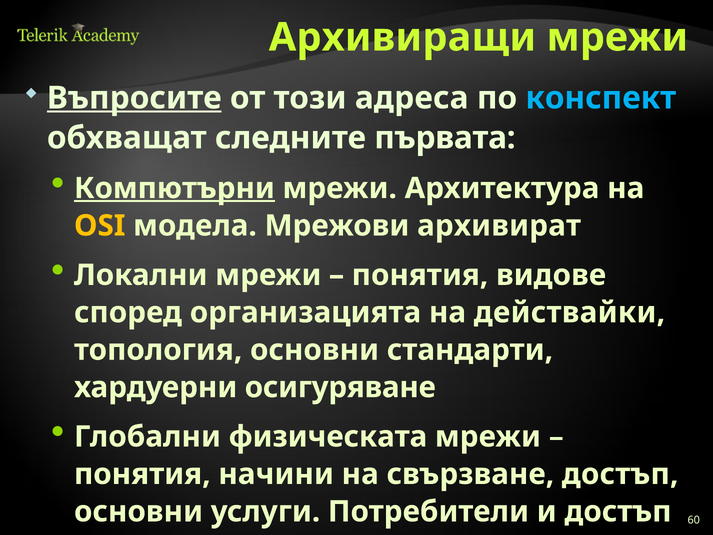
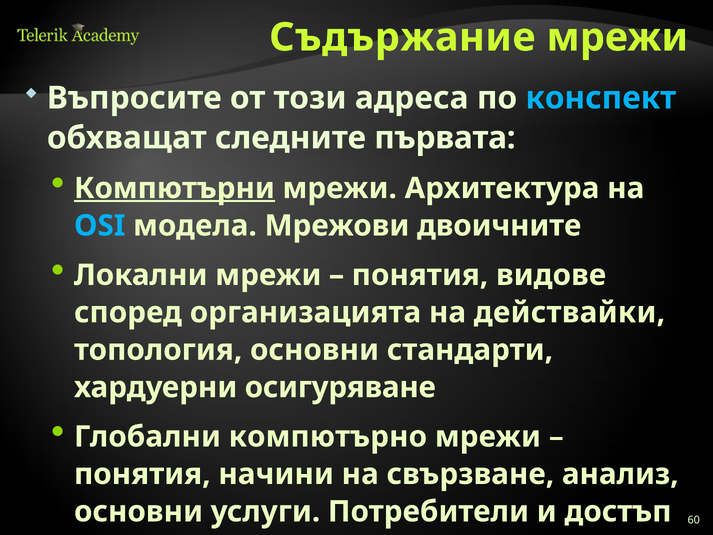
Архивиращи: Архивиращи -> Съдържание (402, 37)
Въпросите underline: present -> none (134, 98)
OSI colour: yellow -> light blue (100, 226)
архивират: архивират -> двоичните (499, 226)
физическата: физическата -> компютърно (328, 437)
свързване достъп: достъп -> анализ (620, 474)
